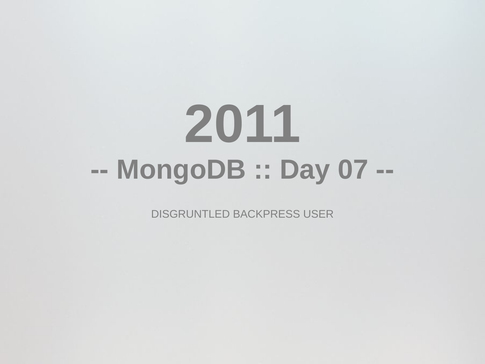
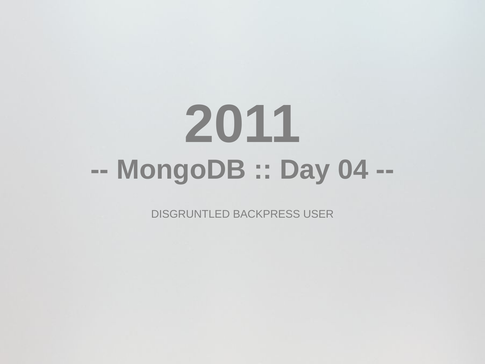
07: 07 -> 04 (353, 170)
